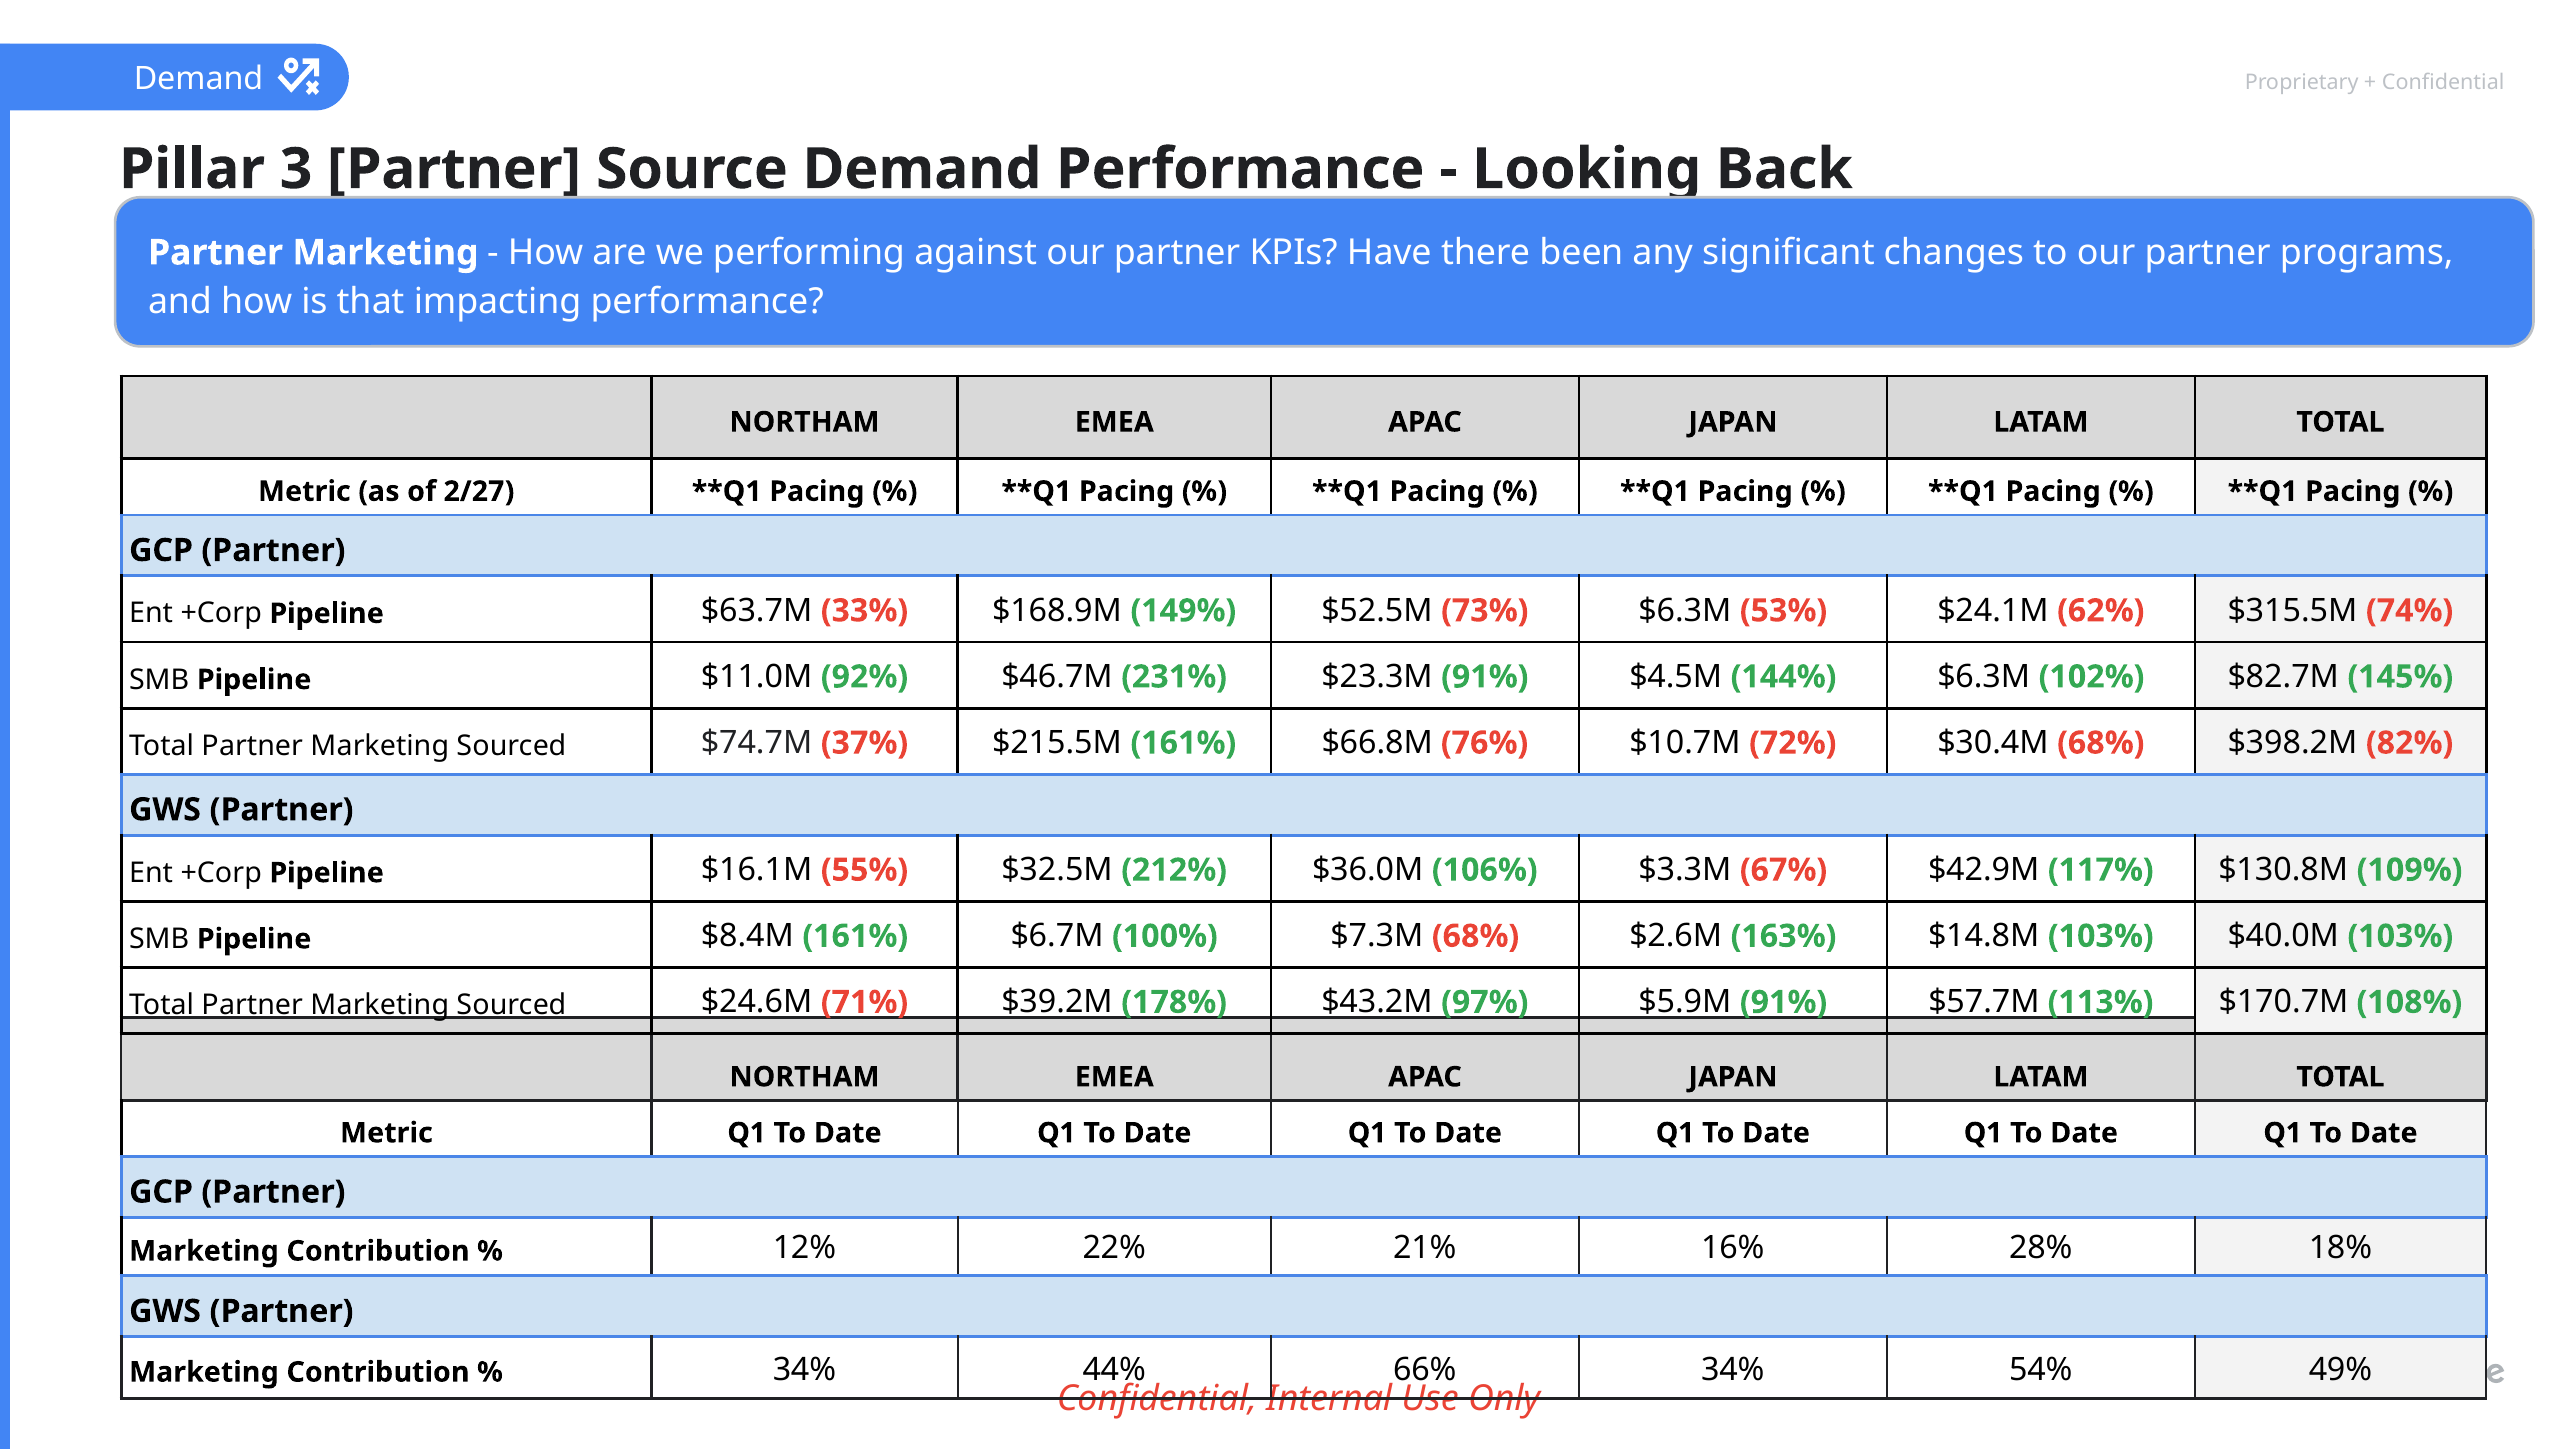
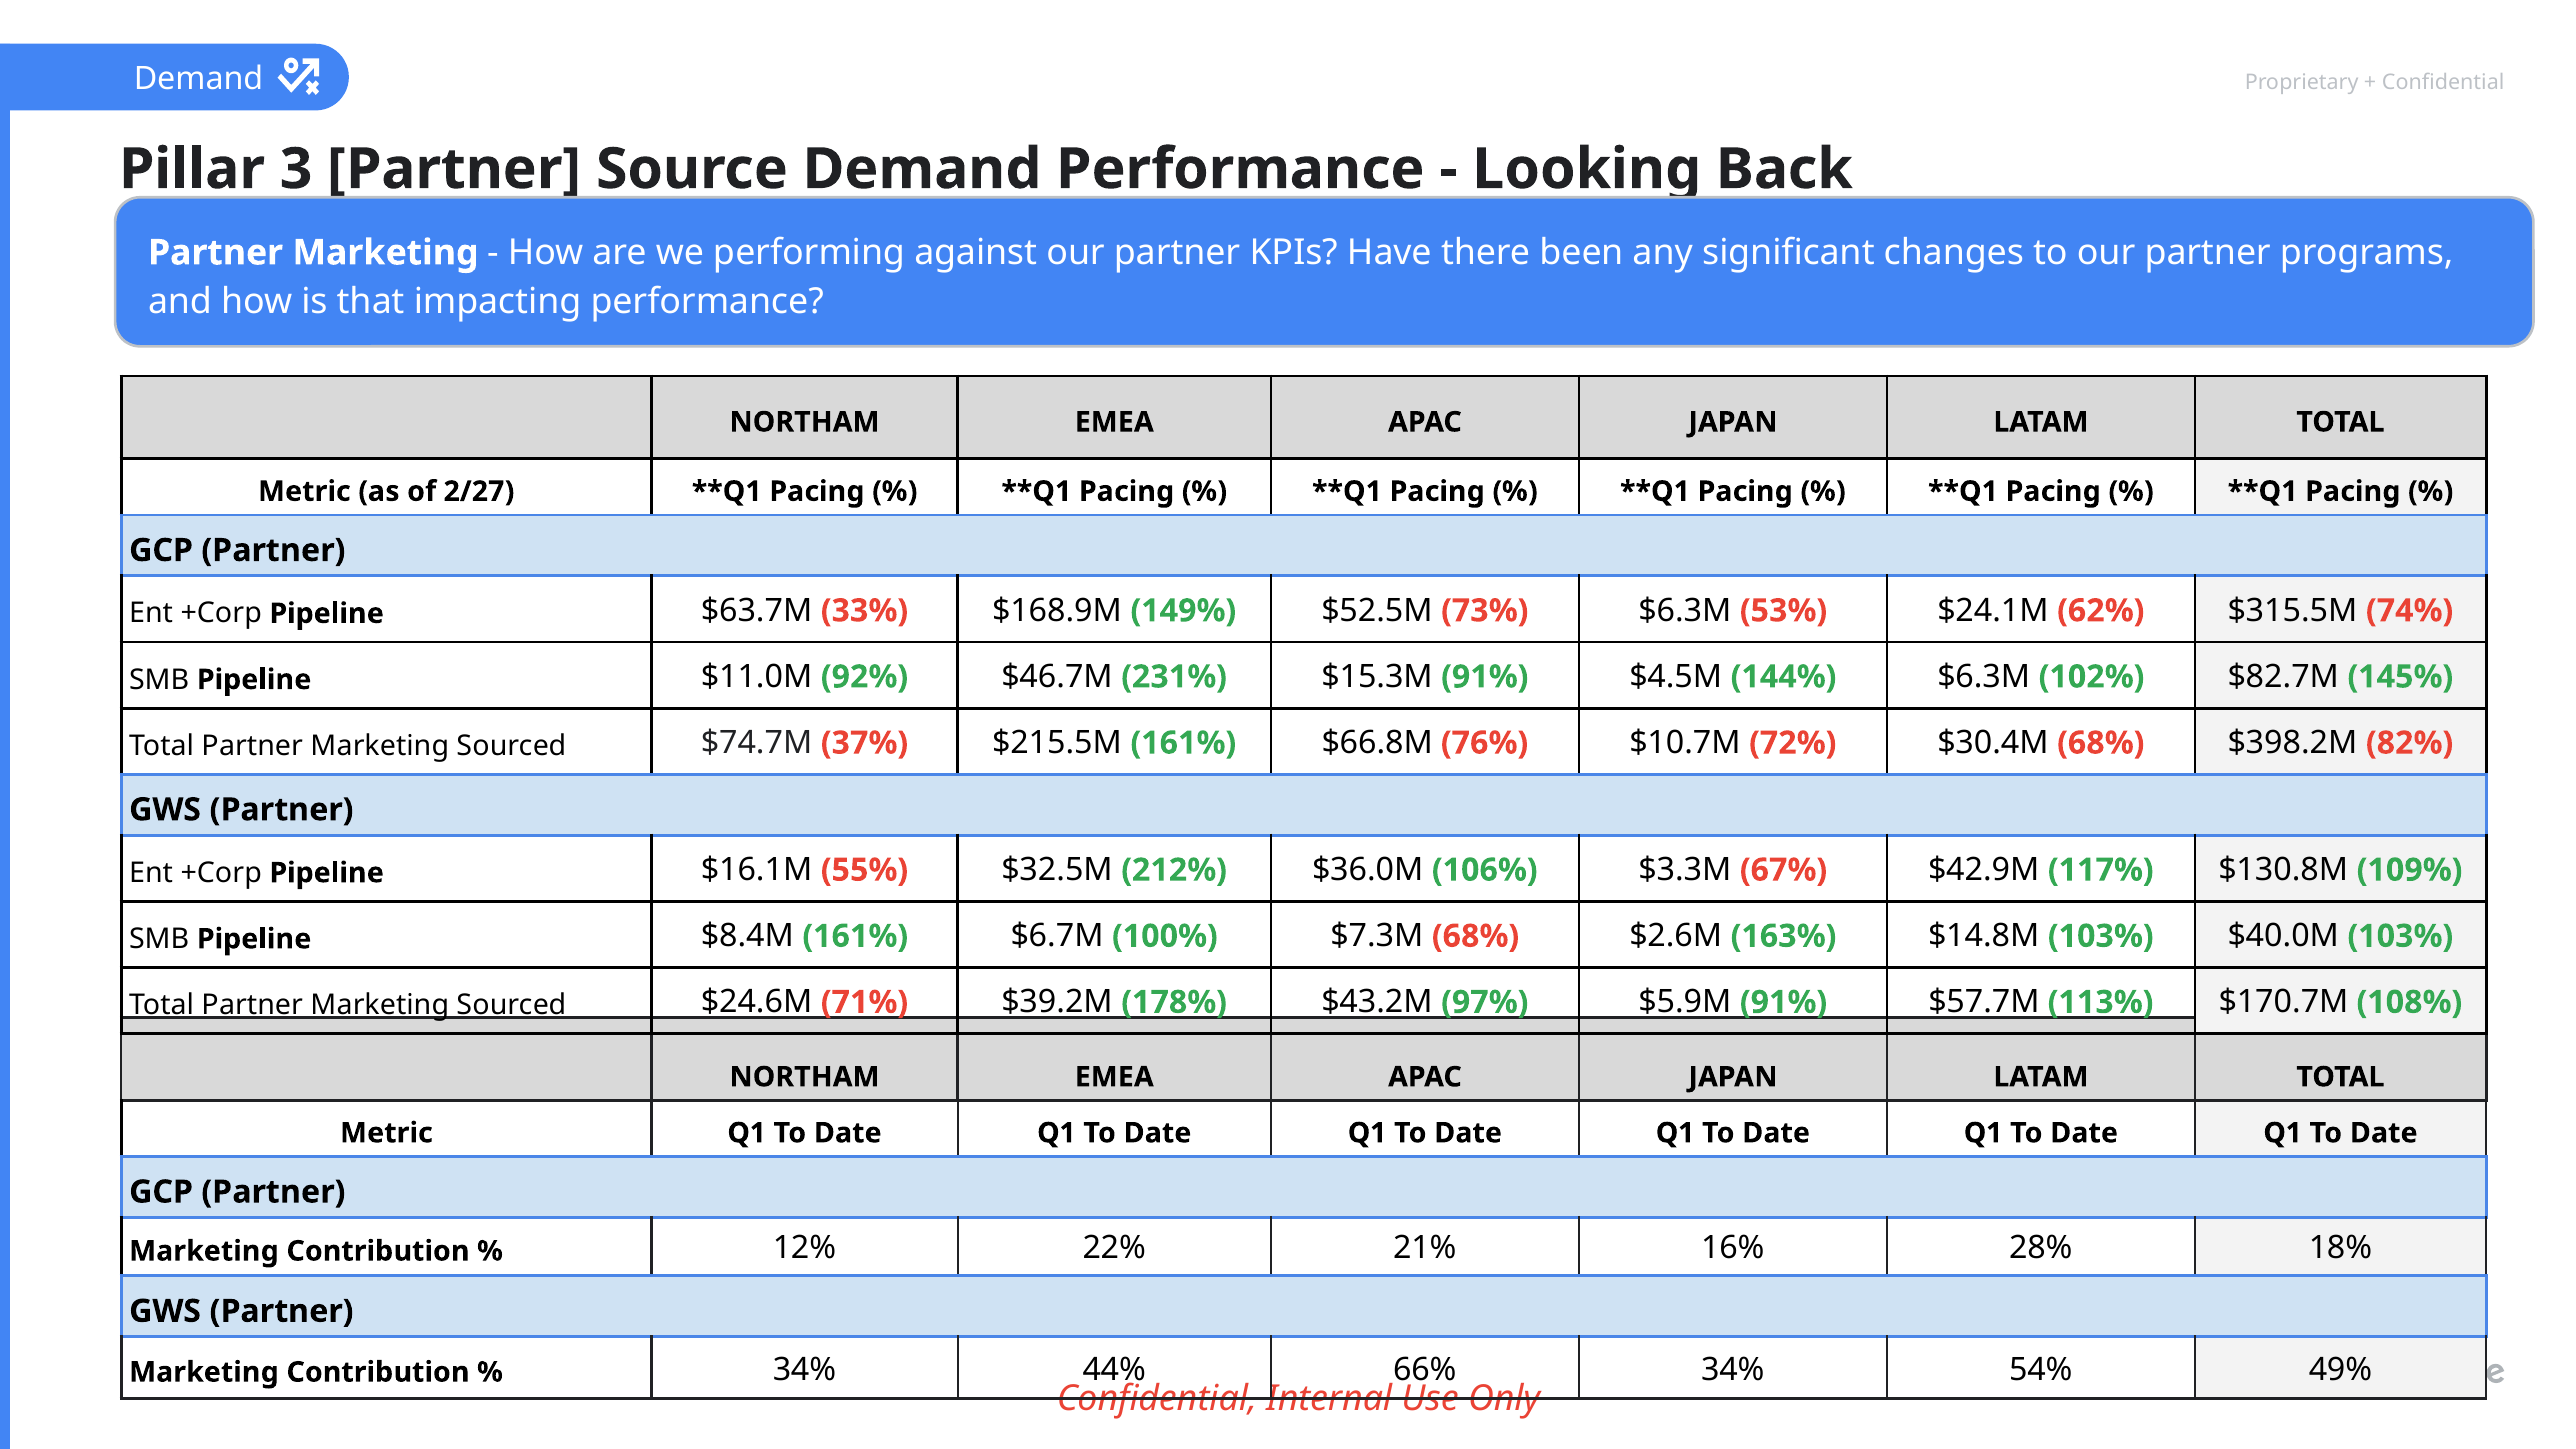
$23.3M: $23.3M -> $15.3M (1377, 677)
